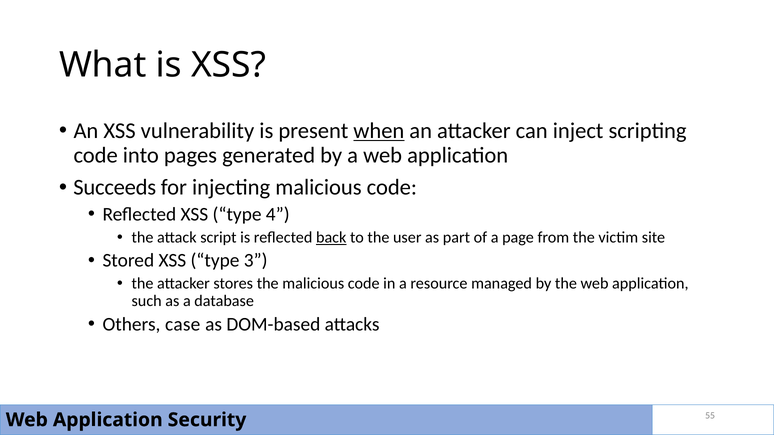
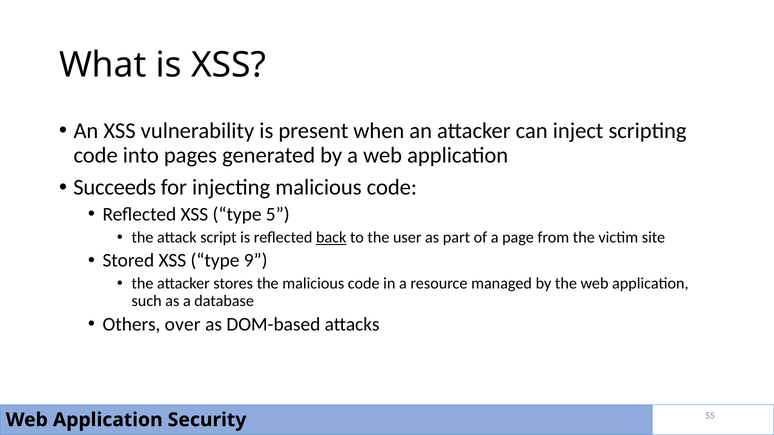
when underline: present -> none (379, 131)
4: 4 -> 5 (278, 214)
3: 3 -> 9 (256, 261)
case: case -> over (183, 324)
